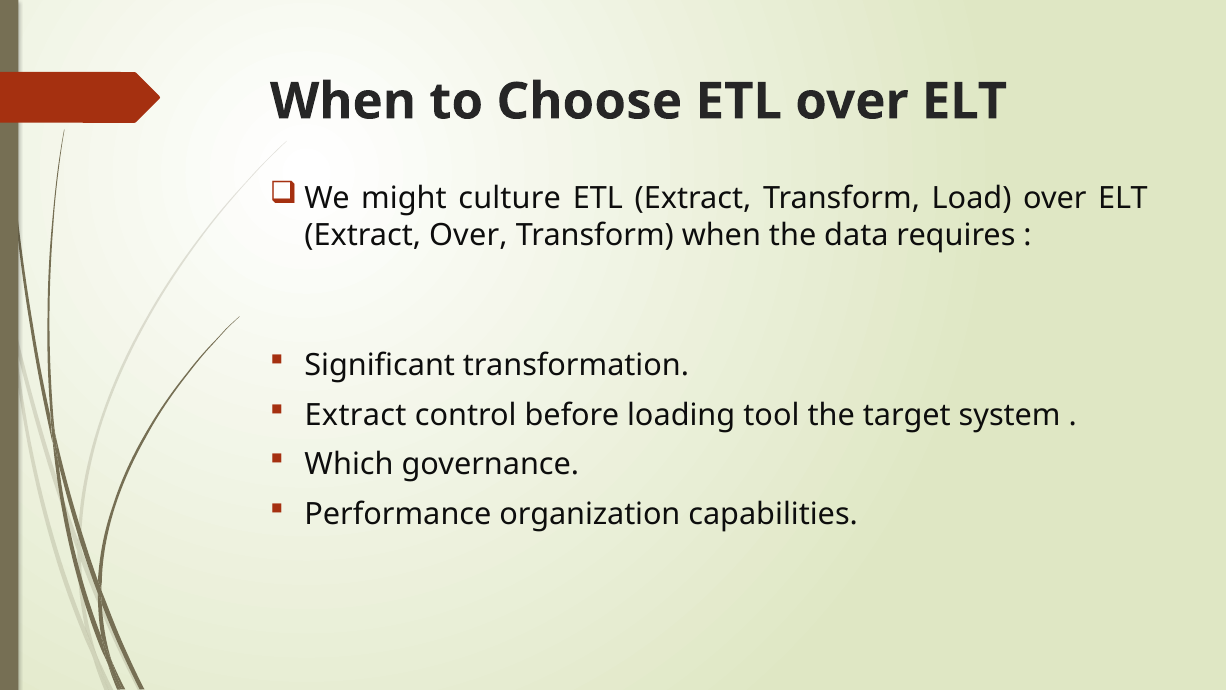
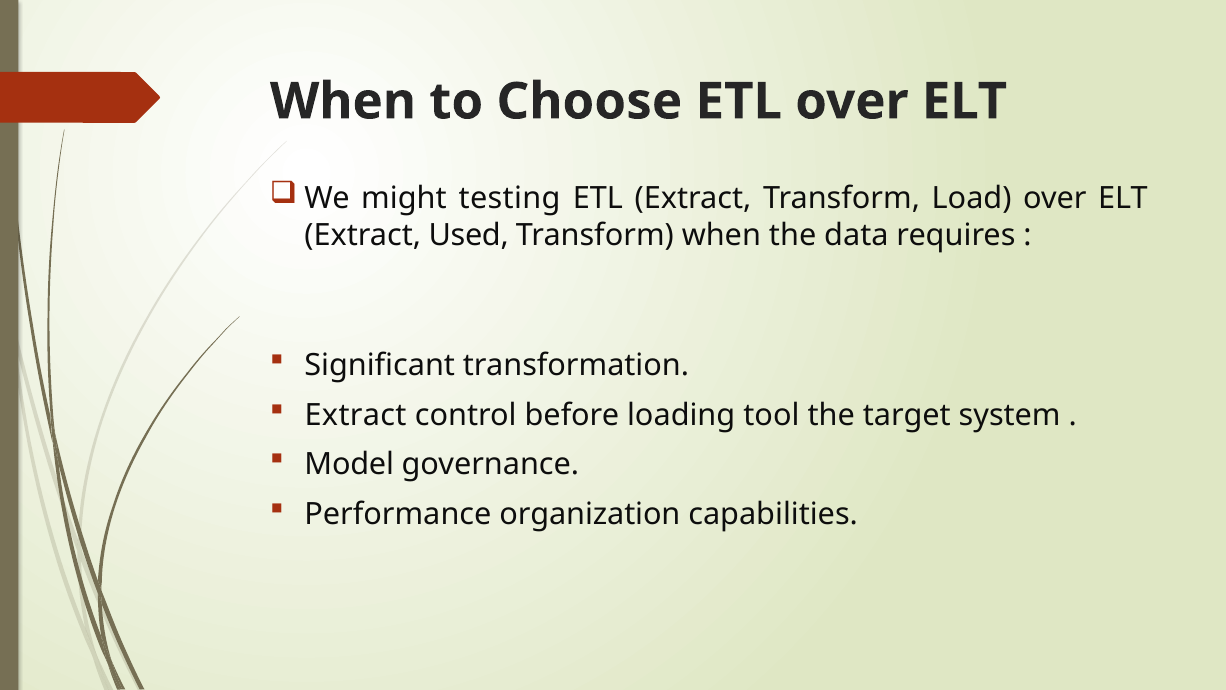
culture: culture -> testing (510, 198)
Extract Over: Over -> Used (469, 235)
Which: Which -> Model (349, 465)
